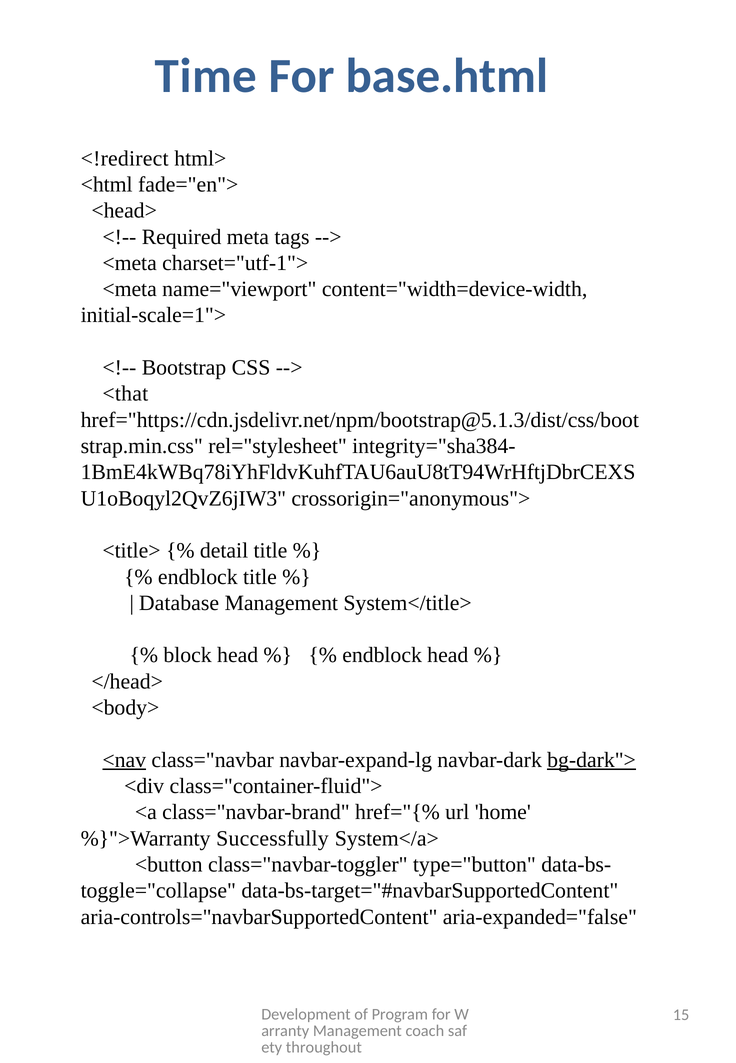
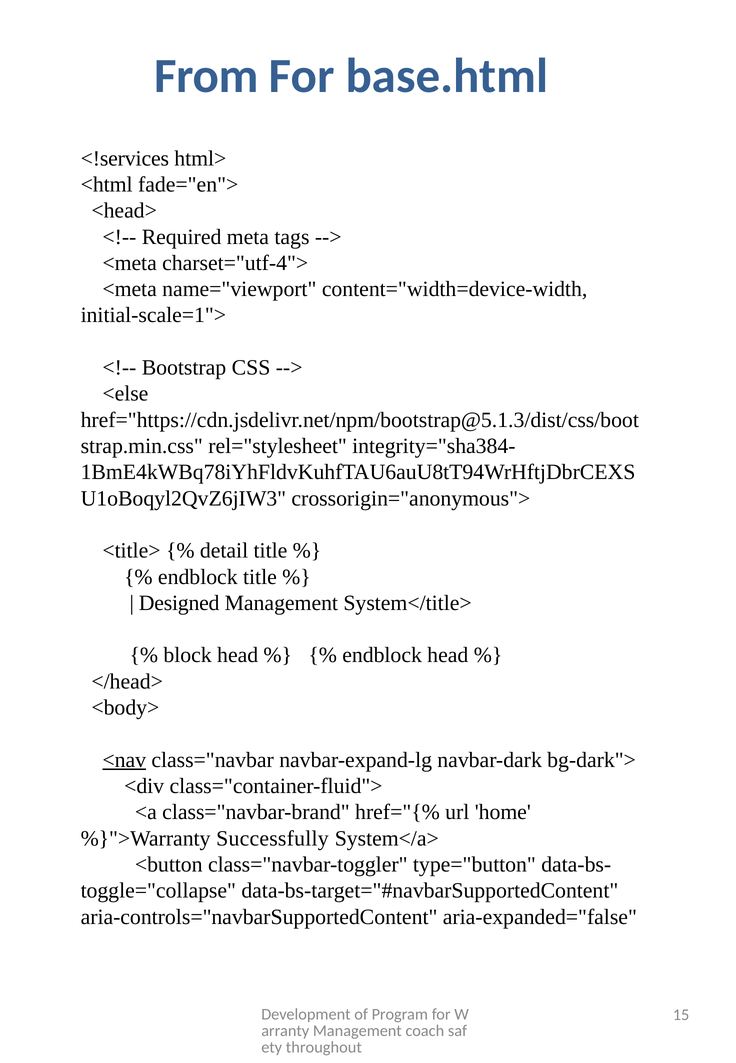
Time: Time -> From (206, 76)
<!redirect: <!redirect -> <!services (125, 158)
charset="utf-1">: charset="utf-1"> -> charset="utf-4"> (235, 263)
<that: <that -> <else (125, 394)
Database: Database -> Designed (179, 603)
bg-dark"> underline: present -> none (592, 760)
